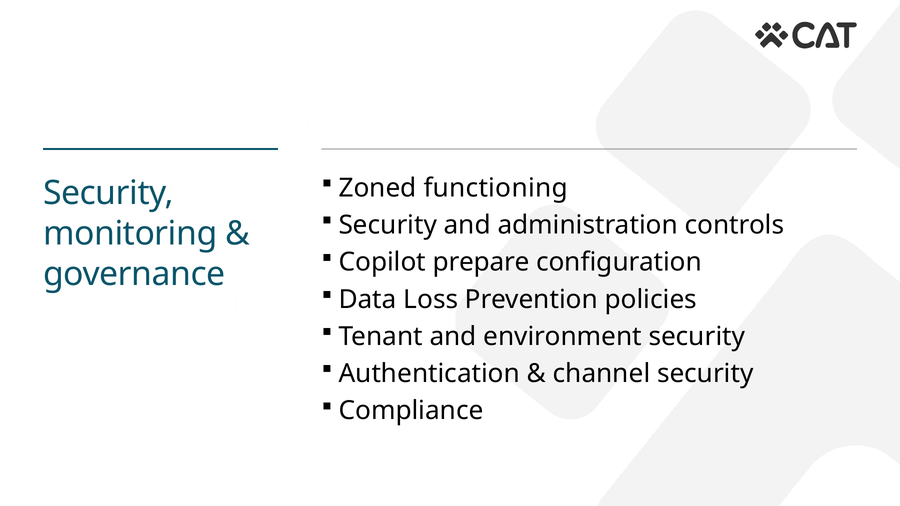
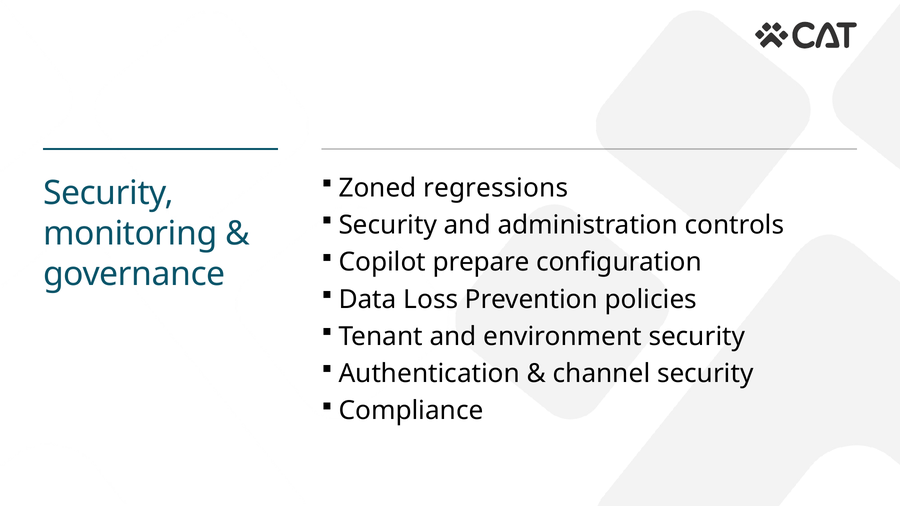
functioning: functioning -> regressions (496, 188)
